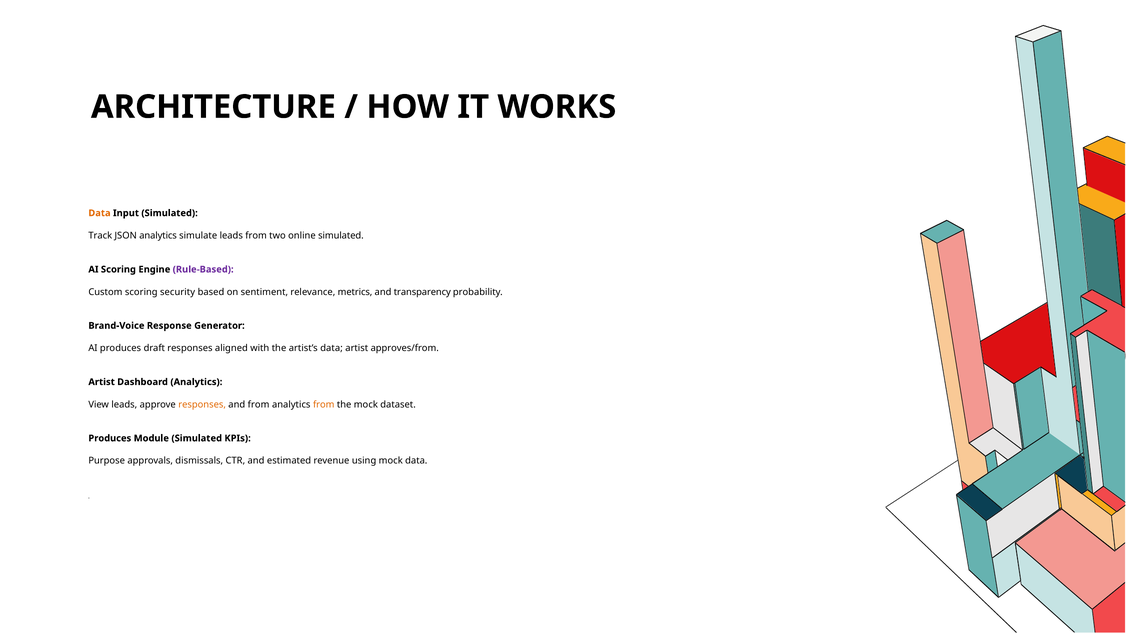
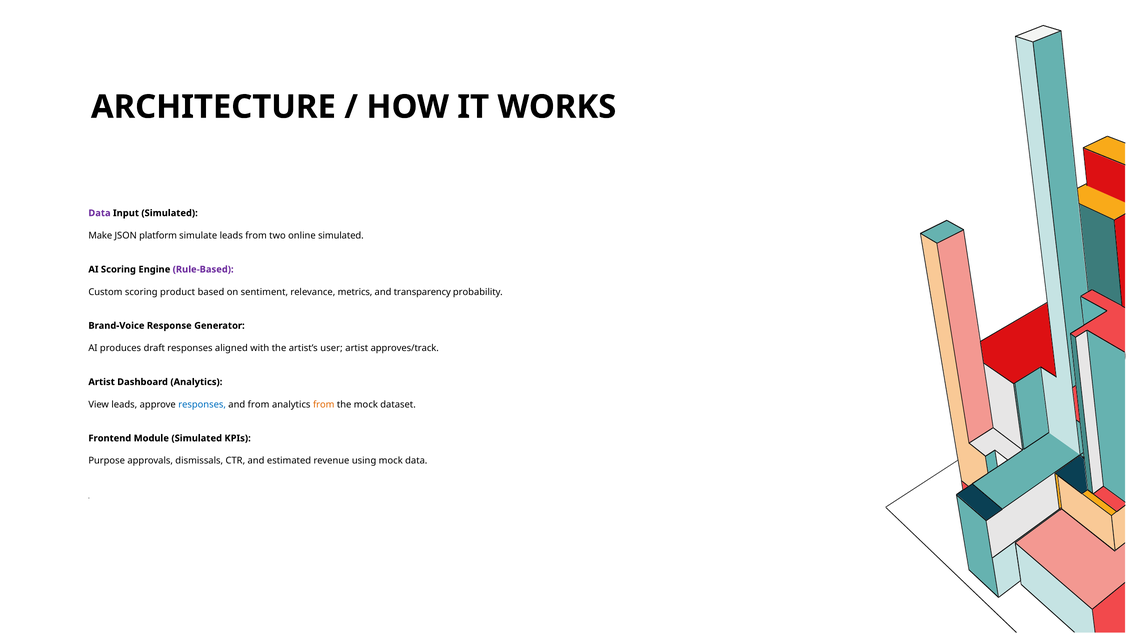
Data colour: orange -> purple (99, 213)
Track: Track -> Make (100, 236)
JSON analytics: analytics -> platform (158, 236)
security: security -> product (178, 292)
artist’s data: data -> user (332, 348)
approves/from: approves/from -> approves/track (405, 348)
responses colour: orange -> blue (202, 405)
Produces: Produces -> Frontend (110, 439)
